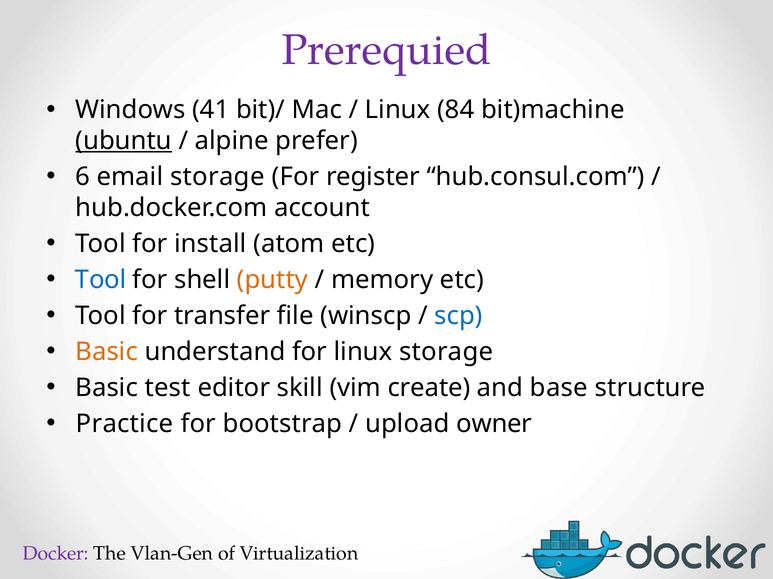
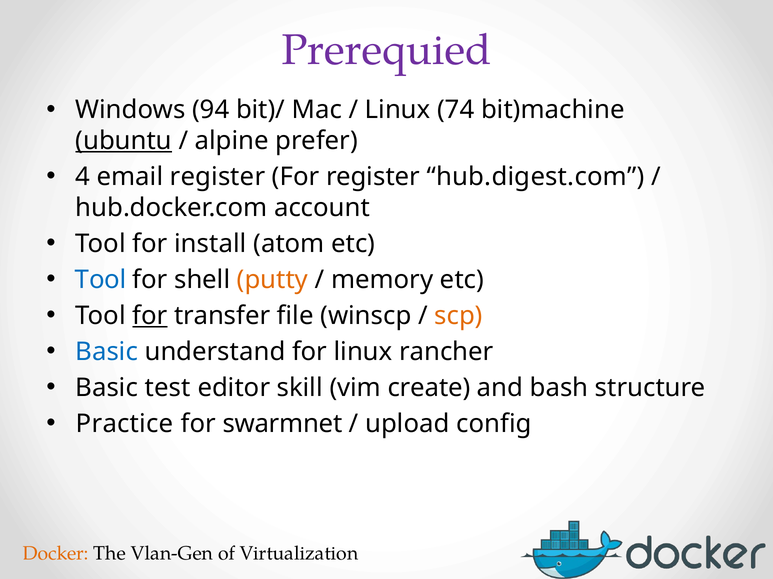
41: 41 -> 94 (211, 110)
84: 84 -> 74 (456, 110)
6: 6 -> 4 (83, 177)
email storage: storage -> register (218, 177)
hub.consul.com: hub.consul.com -> hub.digest.com (536, 177)
for underline: none -> present (150, 316)
scp colour: blue -> orange (459, 316)
Basic colour: orange -> blue (107, 352)
linux storage: storage -> rancher (446, 352)
base: base -> bash (559, 388)
bootstrap: bootstrap -> swarmnet (283, 424)
owner: owner -> config (494, 424)
Docker colour: purple -> orange (56, 554)
